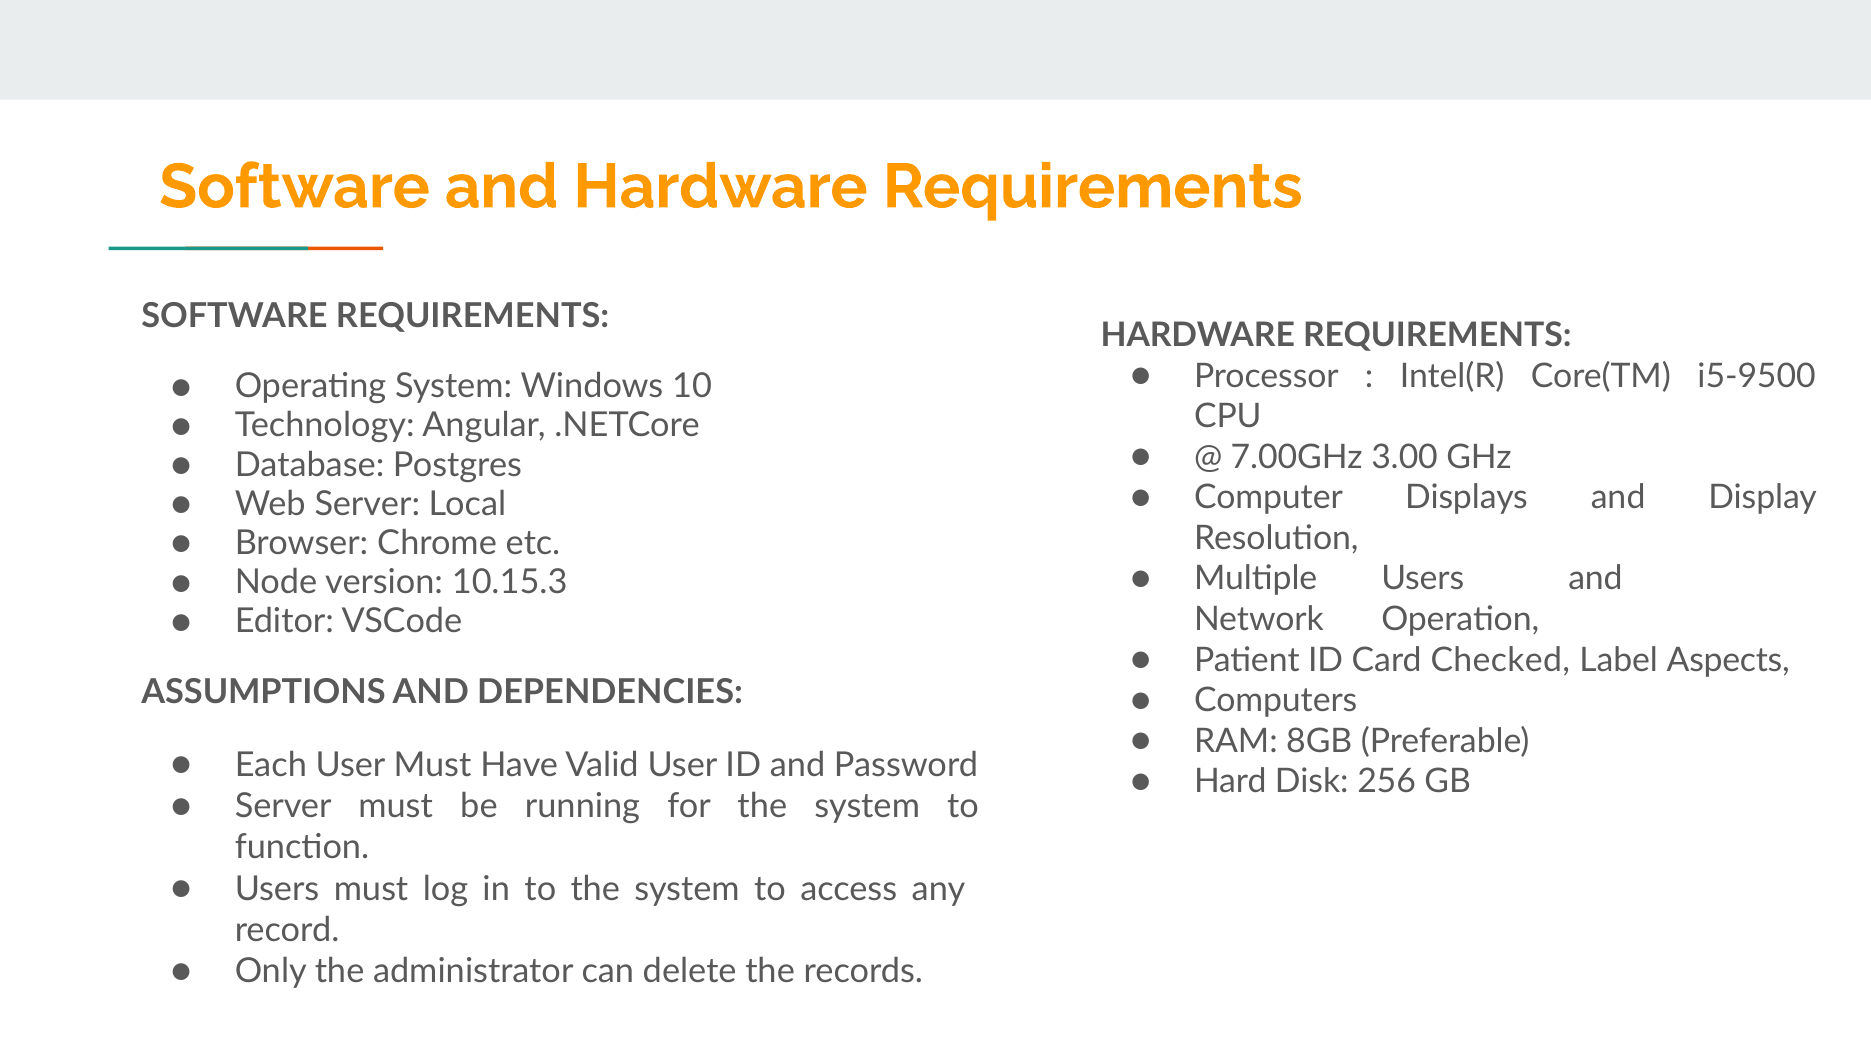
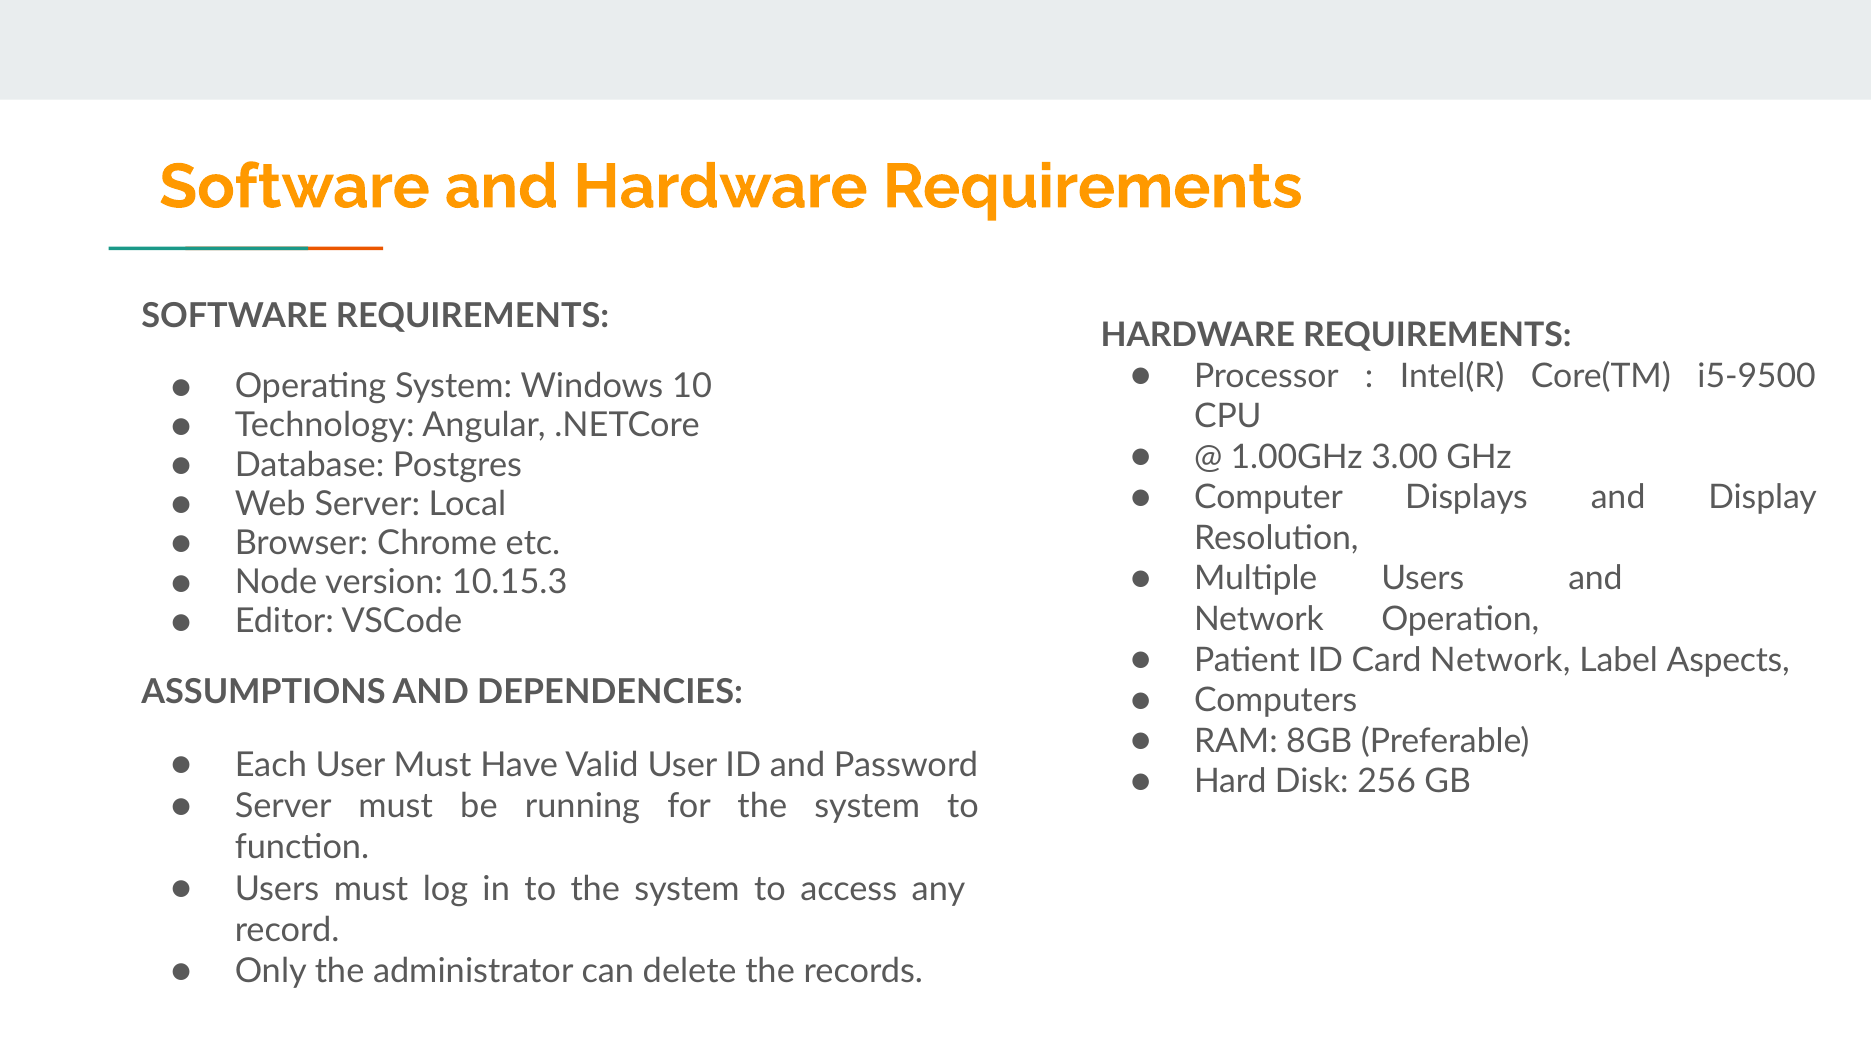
7.00GHz: 7.00GHz -> 1.00GHz (1297, 457)
Card Checked: Checked -> Network (1500, 660)
